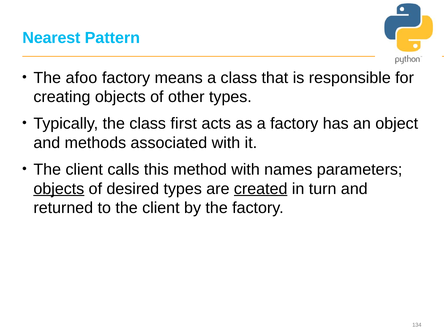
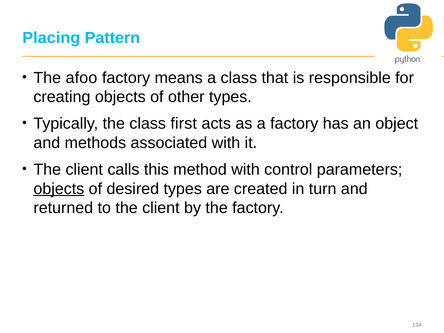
Nearest: Nearest -> Placing (51, 38)
names: names -> control (288, 169)
created underline: present -> none (261, 189)
